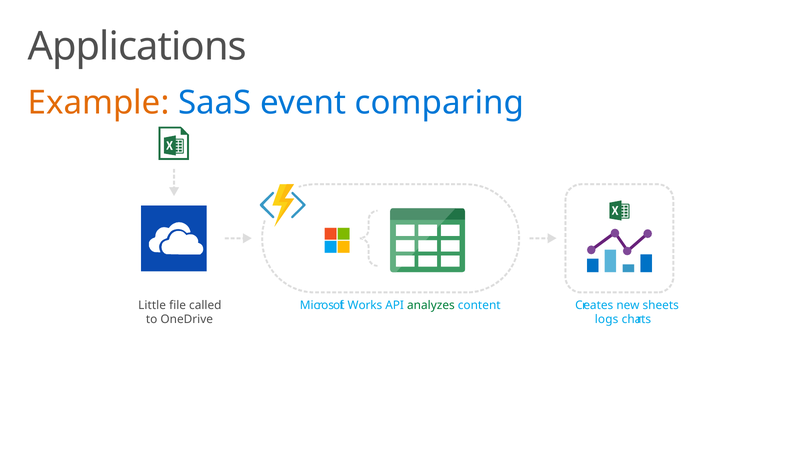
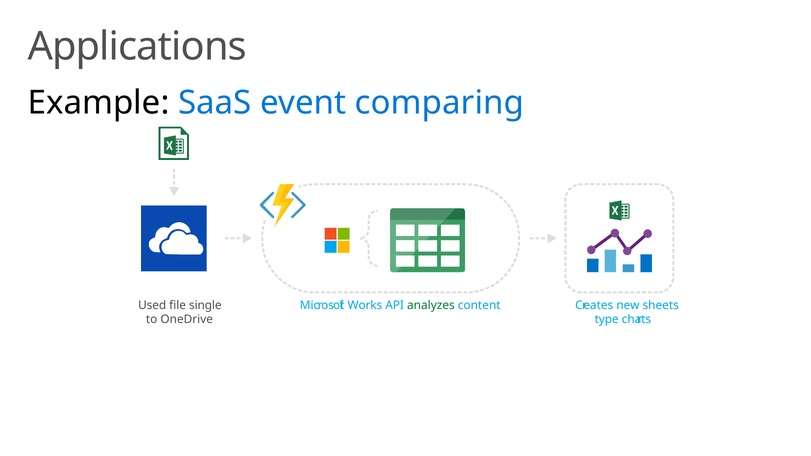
Example colour: orange -> black (99, 103)
Little: Little -> Used (152, 305)
called: called -> single (205, 305)
logs: logs -> type (607, 320)
